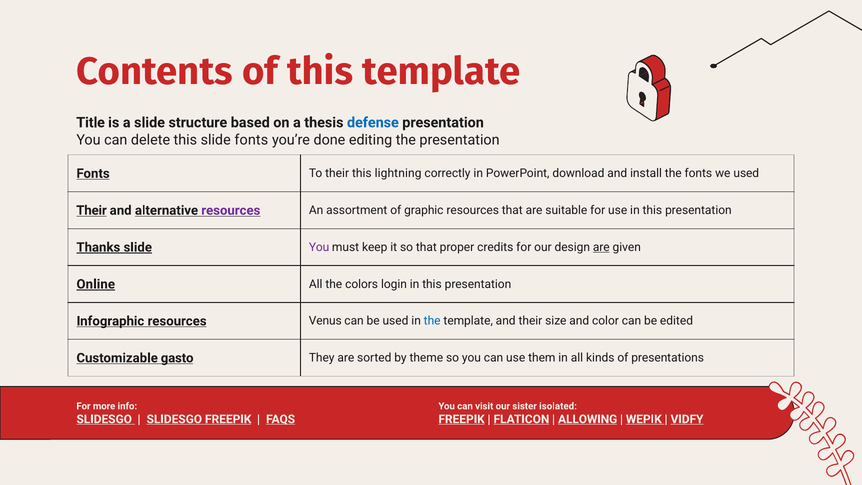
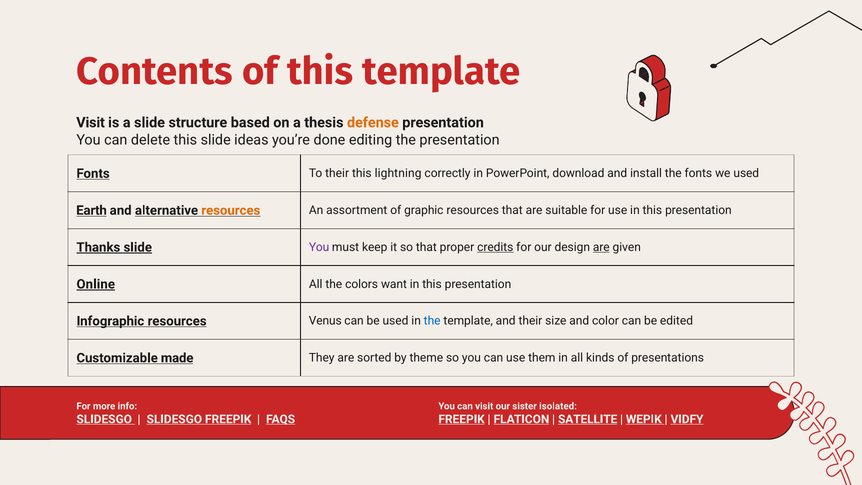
Title: Title -> Visit (91, 122)
defense colour: blue -> orange (373, 122)
slide fonts: fonts -> ideas (251, 140)
Their: Their -> Earth (92, 210)
resources colour: purple -> orange (231, 210)
credits underline: none -> present (495, 247)
login: login -> want (394, 284)
gasto: gasto -> made (177, 358)
ALLOWING: ALLOWING -> SATELLITE (588, 419)
